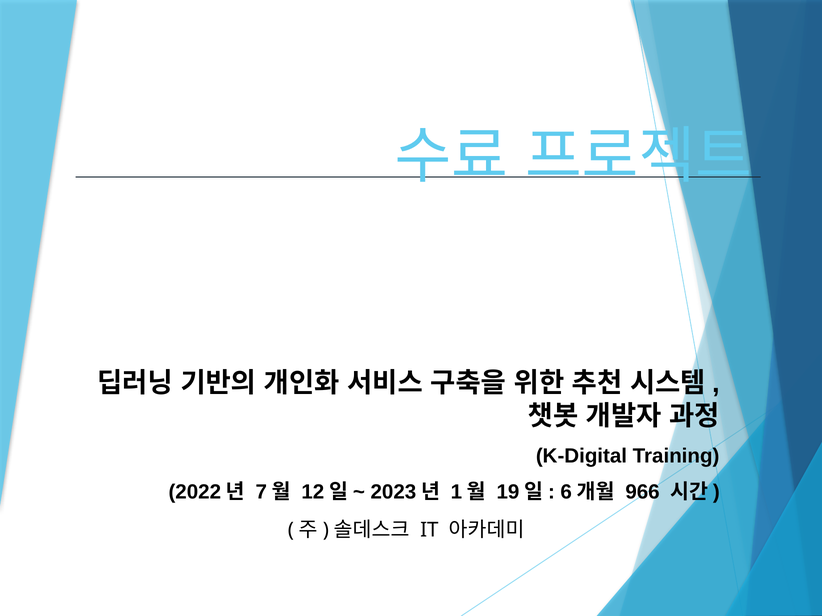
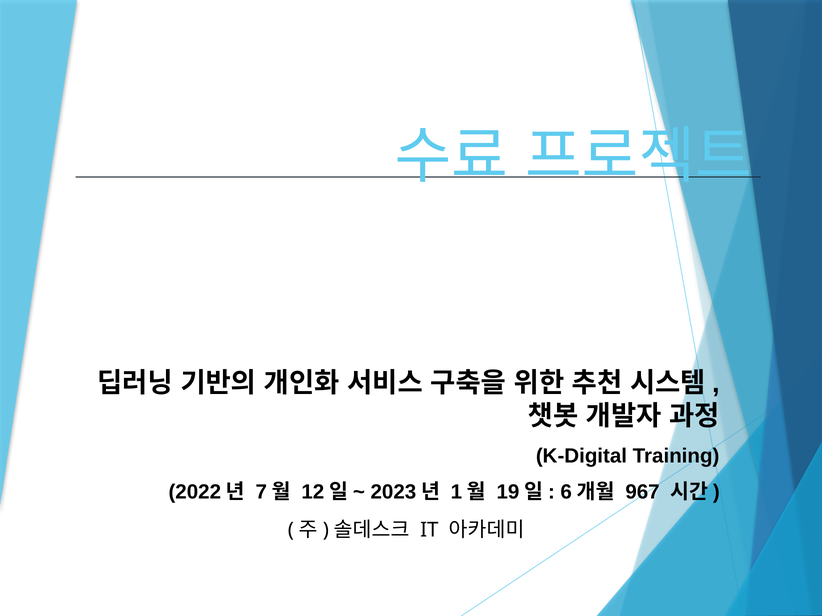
966: 966 -> 967 (643, 492)
